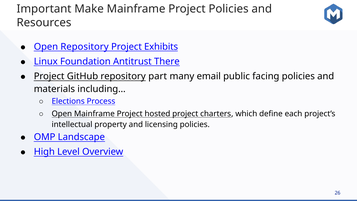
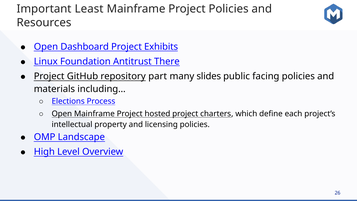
Make: Make -> Least (89, 9)
Open Repository: Repository -> Dashboard (85, 47)
email: email -> slides (209, 76)
